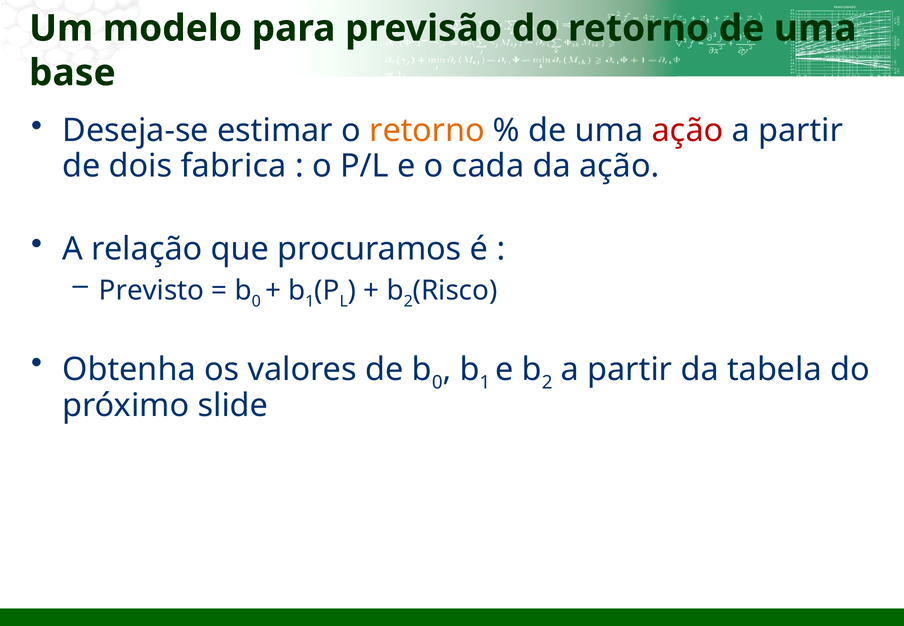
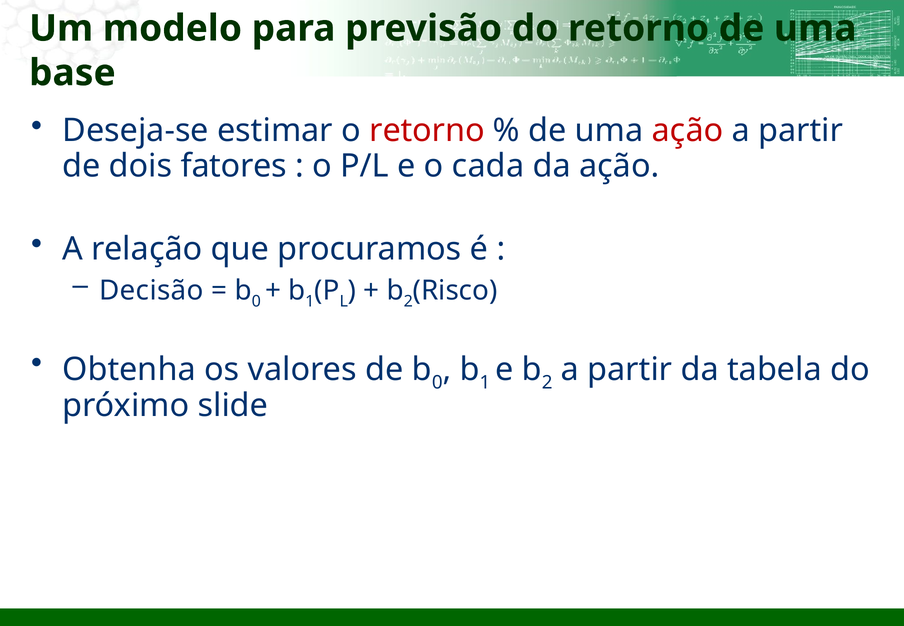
retorno colour: orange -> red (427, 131)
fabrica: fabrica -> fatores (234, 166)
Previsto: Previsto -> Decisão (151, 290)
